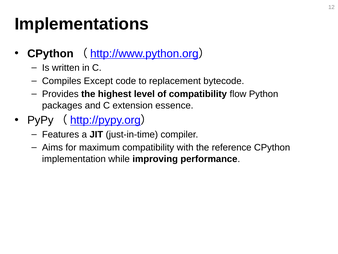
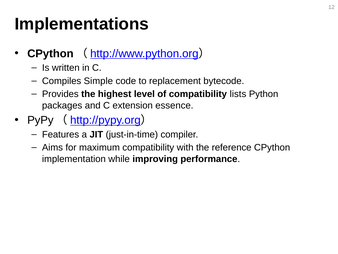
Except: Except -> Simple (98, 81)
flow: flow -> lists (238, 94)
